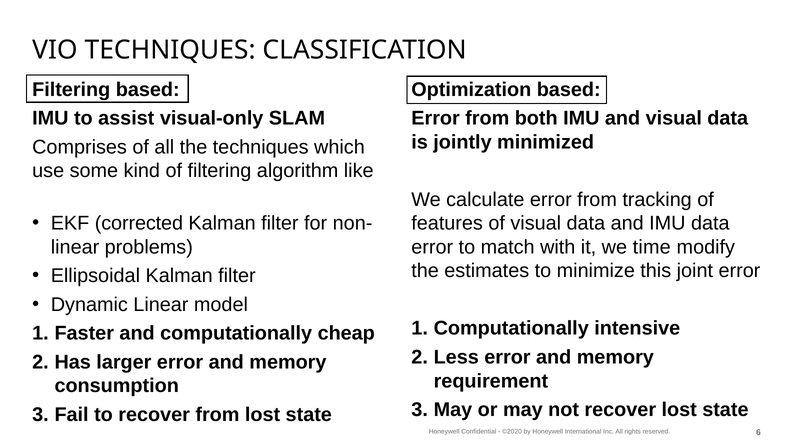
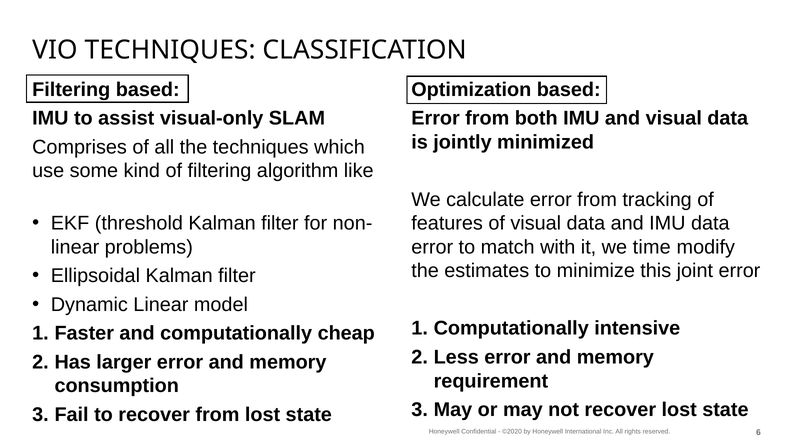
corrected: corrected -> threshold (139, 223)
